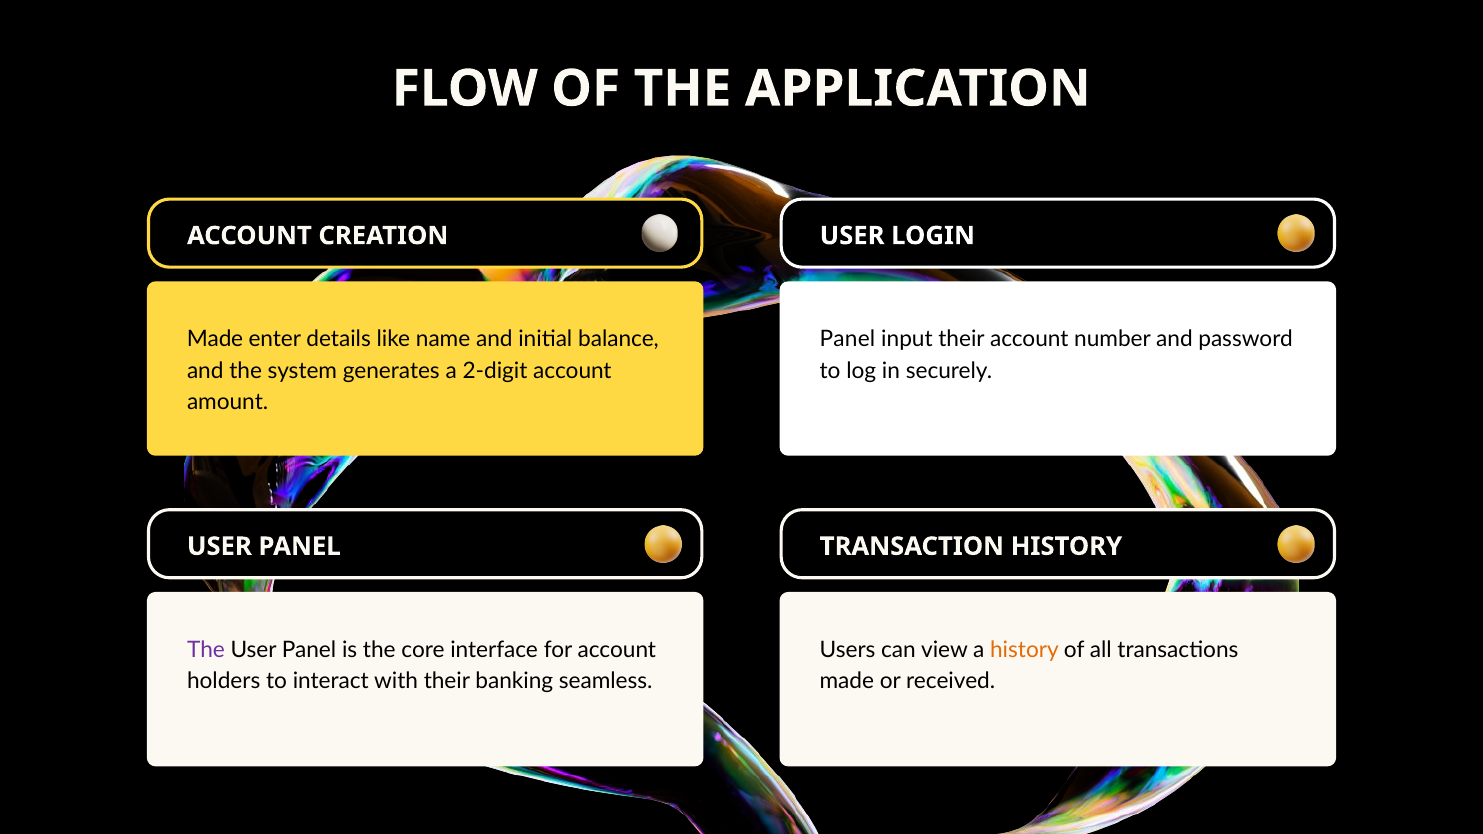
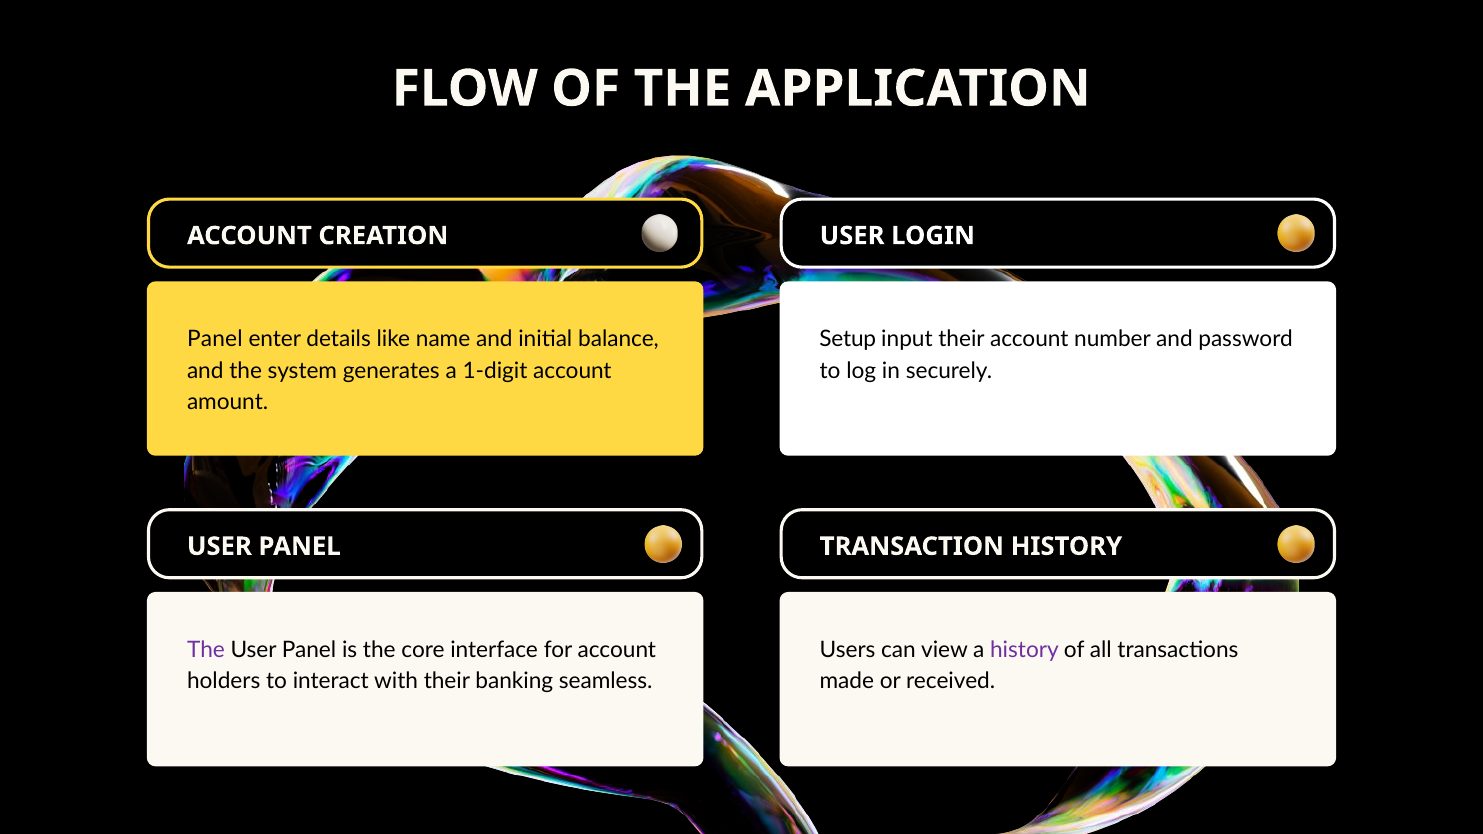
Made: Made -> Panel (215, 339)
Panel: Panel -> Setup (848, 339)
2-digit: 2-digit -> 1-digit (495, 371)
history colour: orange -> purple (1024, 650)
